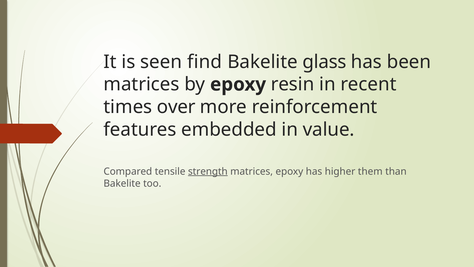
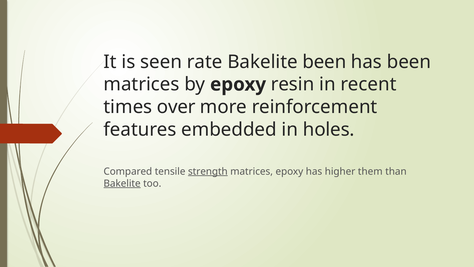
find: find -> rate (205, 62)
Bakelite glass: glass -> been (324, 62)
value: value -> holes (329, 129)
Bakelite underline: none -> present (122, 183)
